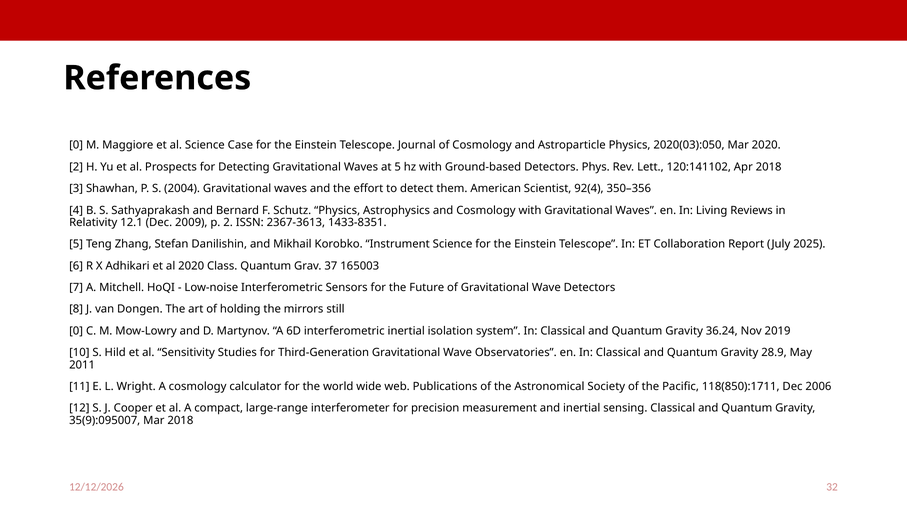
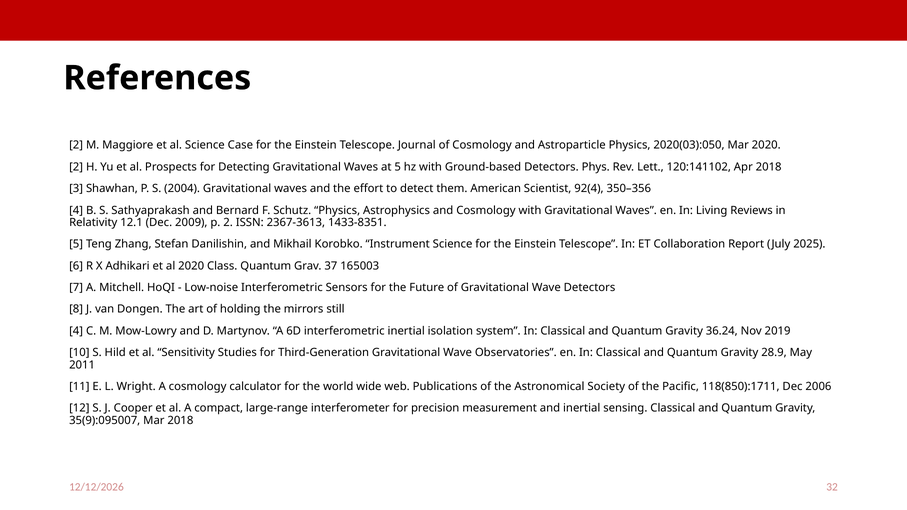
0: 0 -> 2 (76, 145)
0: 0 -> 4 (76, 331)
